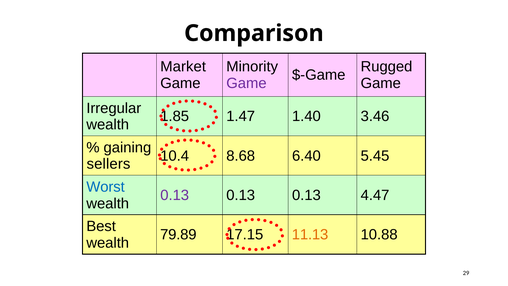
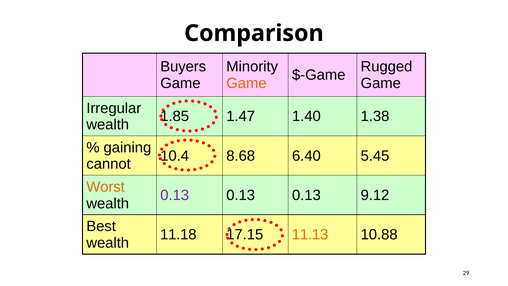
Market: Market -> Buyers (183, 67)
Game colour: purple -> orange (246, 83)
3.46: 3.46 -> 1.38 (375, 116)
sellers: sellers -> cannot (109, 164)
Worst colour: blue -> orange (106, 187)
4.47: 4.47 -> 9.12 (375, 195)
79.89: 79.89 -> 11.18 (178, 234)
